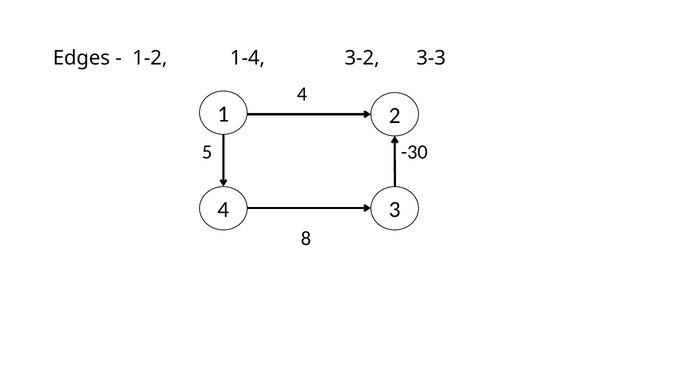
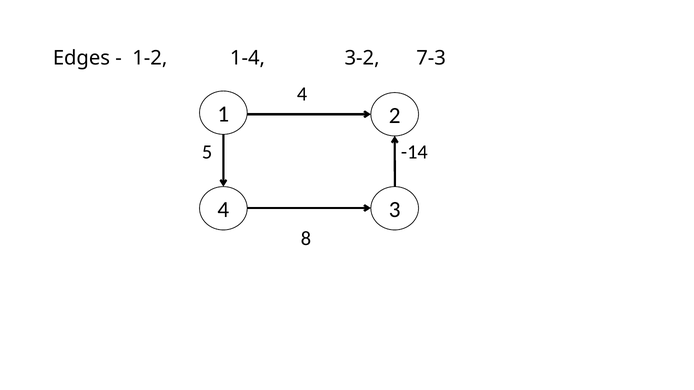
3-3: 3-3 -> 7-3 (431, 58)
-30: -30 -> -14 (414, 152)
